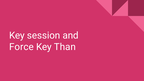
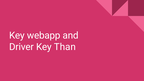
session: session -> webapp (44, 35)
Force: Force -> Driver (21, 47)
